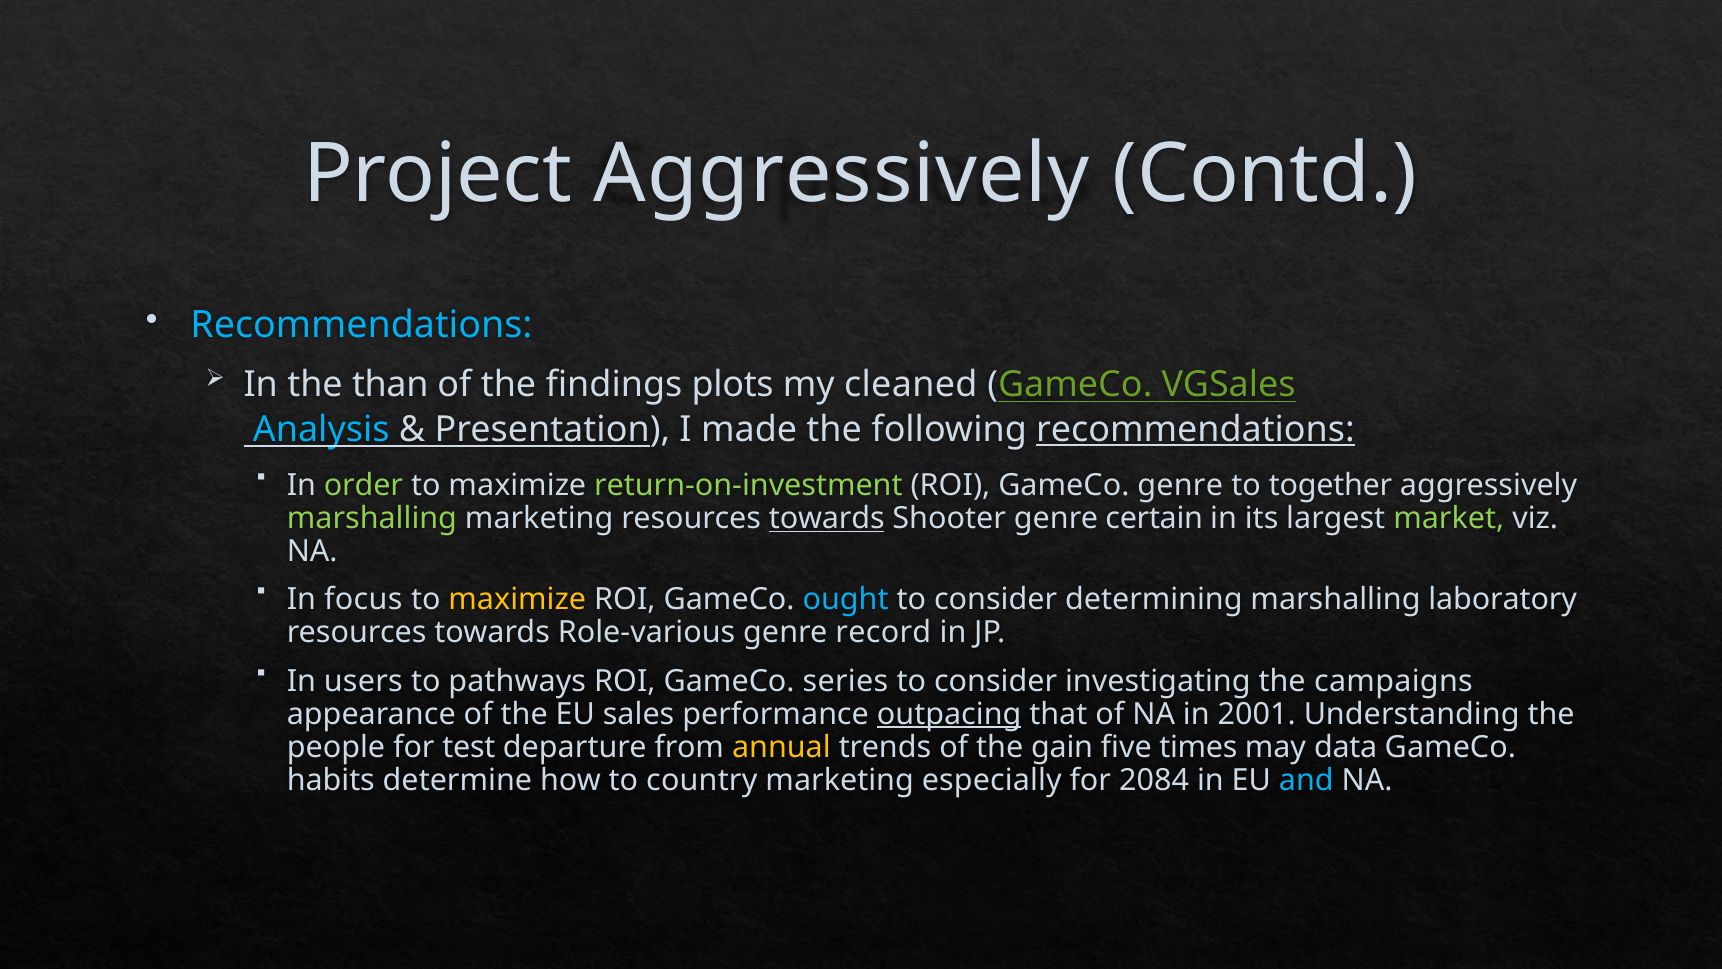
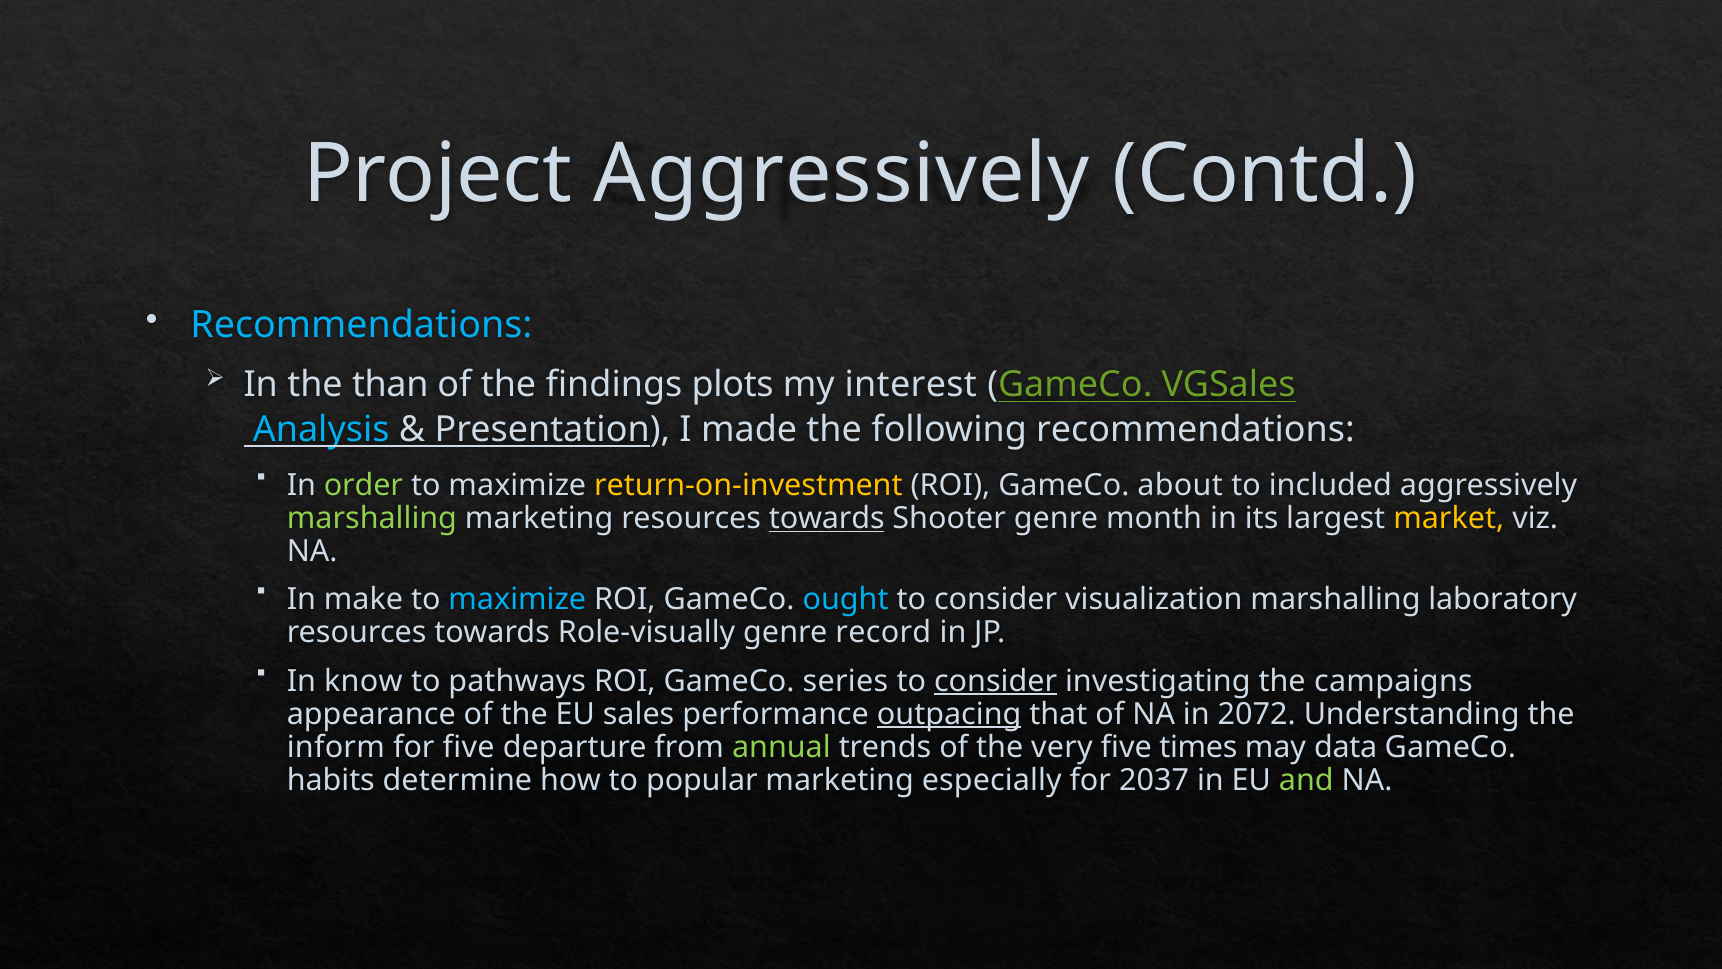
cleaned: cleaned -> interest (911, 385)
recommendations underline: present -> none (1195, 429)
return-on-investment colour: light green -> yellow (748, 485)
GameCo genre: genre -> about (1180, 485)
together: together -> included (1330, 485)
certain: certain -> month (1154, 518)
market colour: light green -> yellow (1449, 518)
focus: focus -> make (363, 599)
maximize colour: yellow -> light blue (517, 599)
determining: determining -> visualization (1154, 599)
Role-various: Role-various -> Role-visually (647, 632)
users: users -> know (363, 681)
consider underline: none -> present (996, 681)
2001: 2001 -> 2072 (1257, 714)
people: people -> inform (336, 747)
for test: test -> five (469, 747)
annual colour: yellow -> light green (781, 747)
gain: gain -> very (1062, 747)
country: country -> popular (702, 780)
2084: 2084 -> 2037 (1154, 780)
and colour: light blue -> light green (1306, 780)
